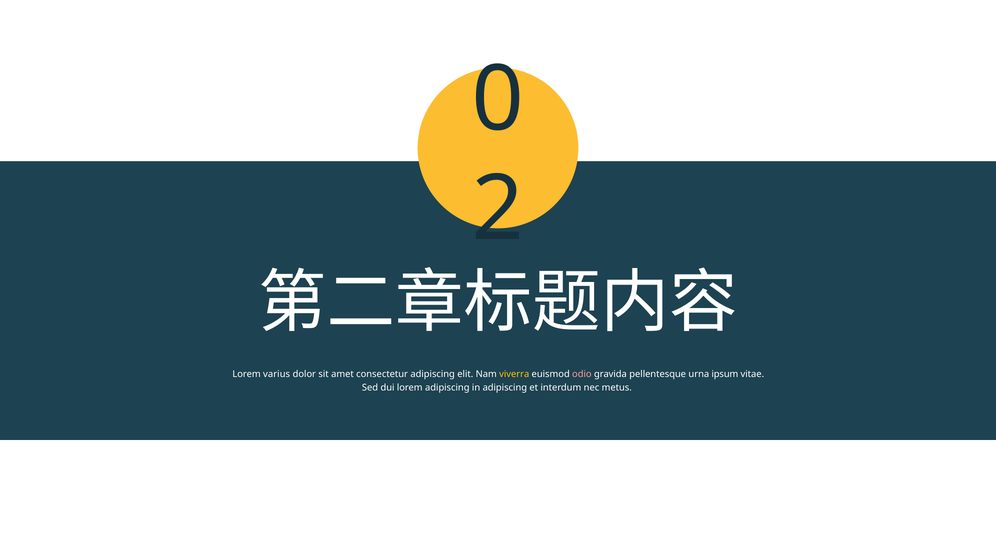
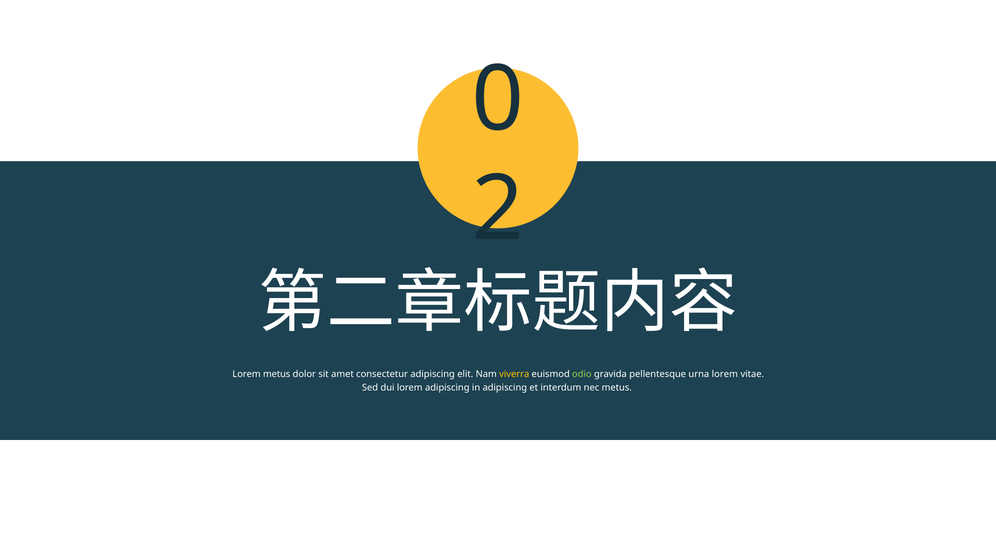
Lorem varius: varius -> metus (277, 374)
odio colour: pink -> light green (582, 374)
urna ipsum: ipsum -> lorem (725, 374)
